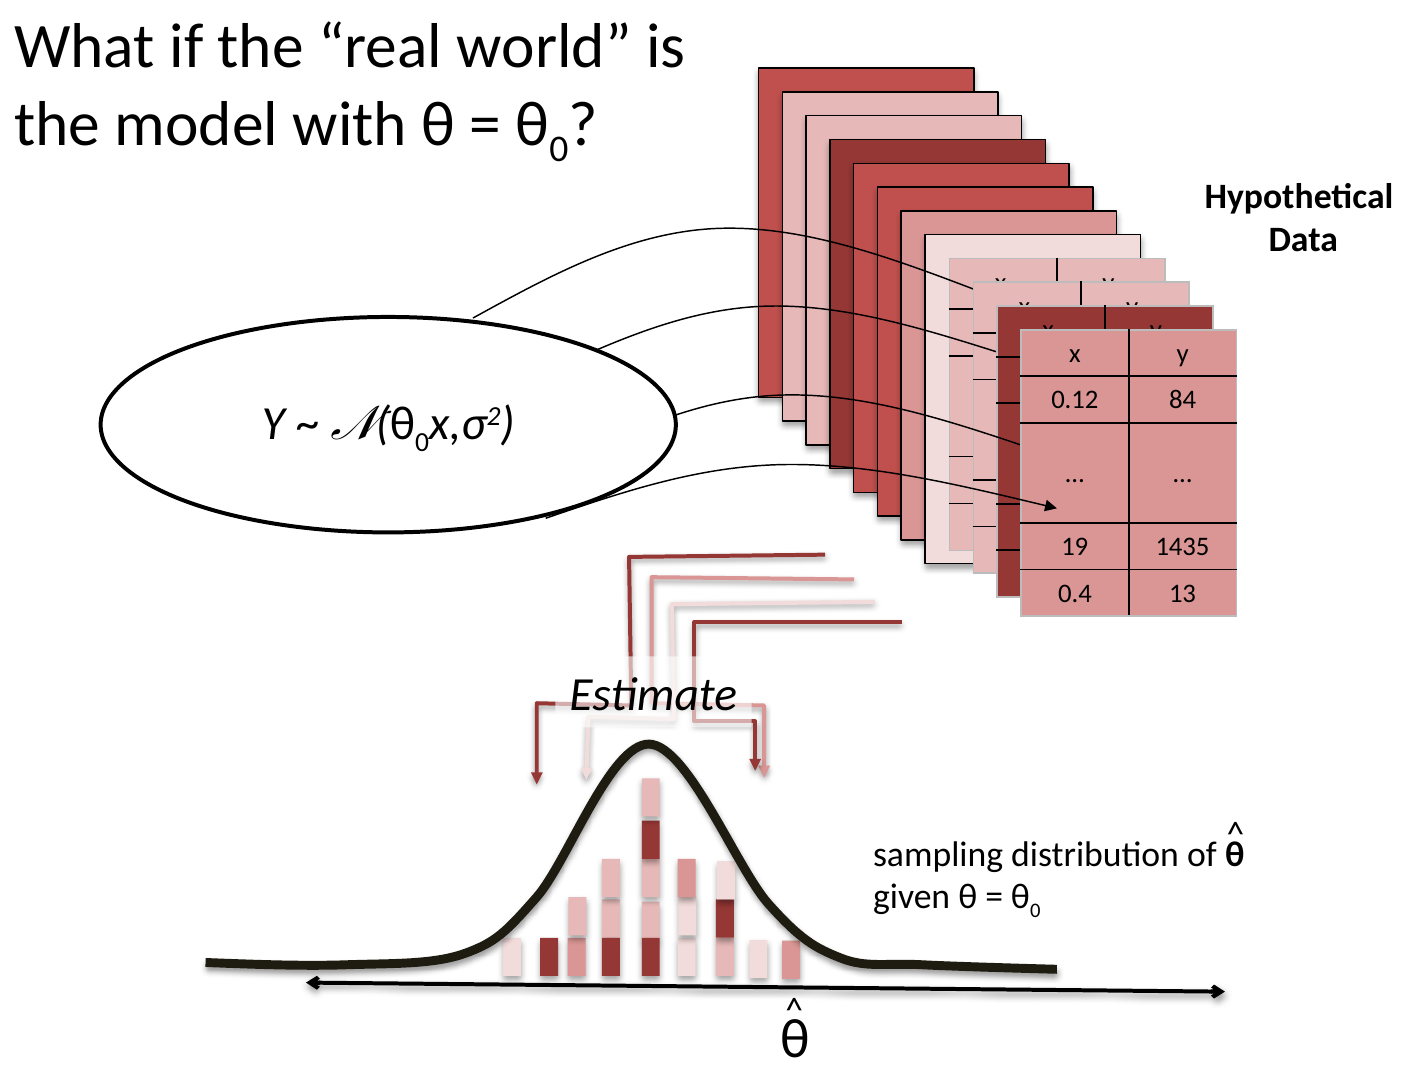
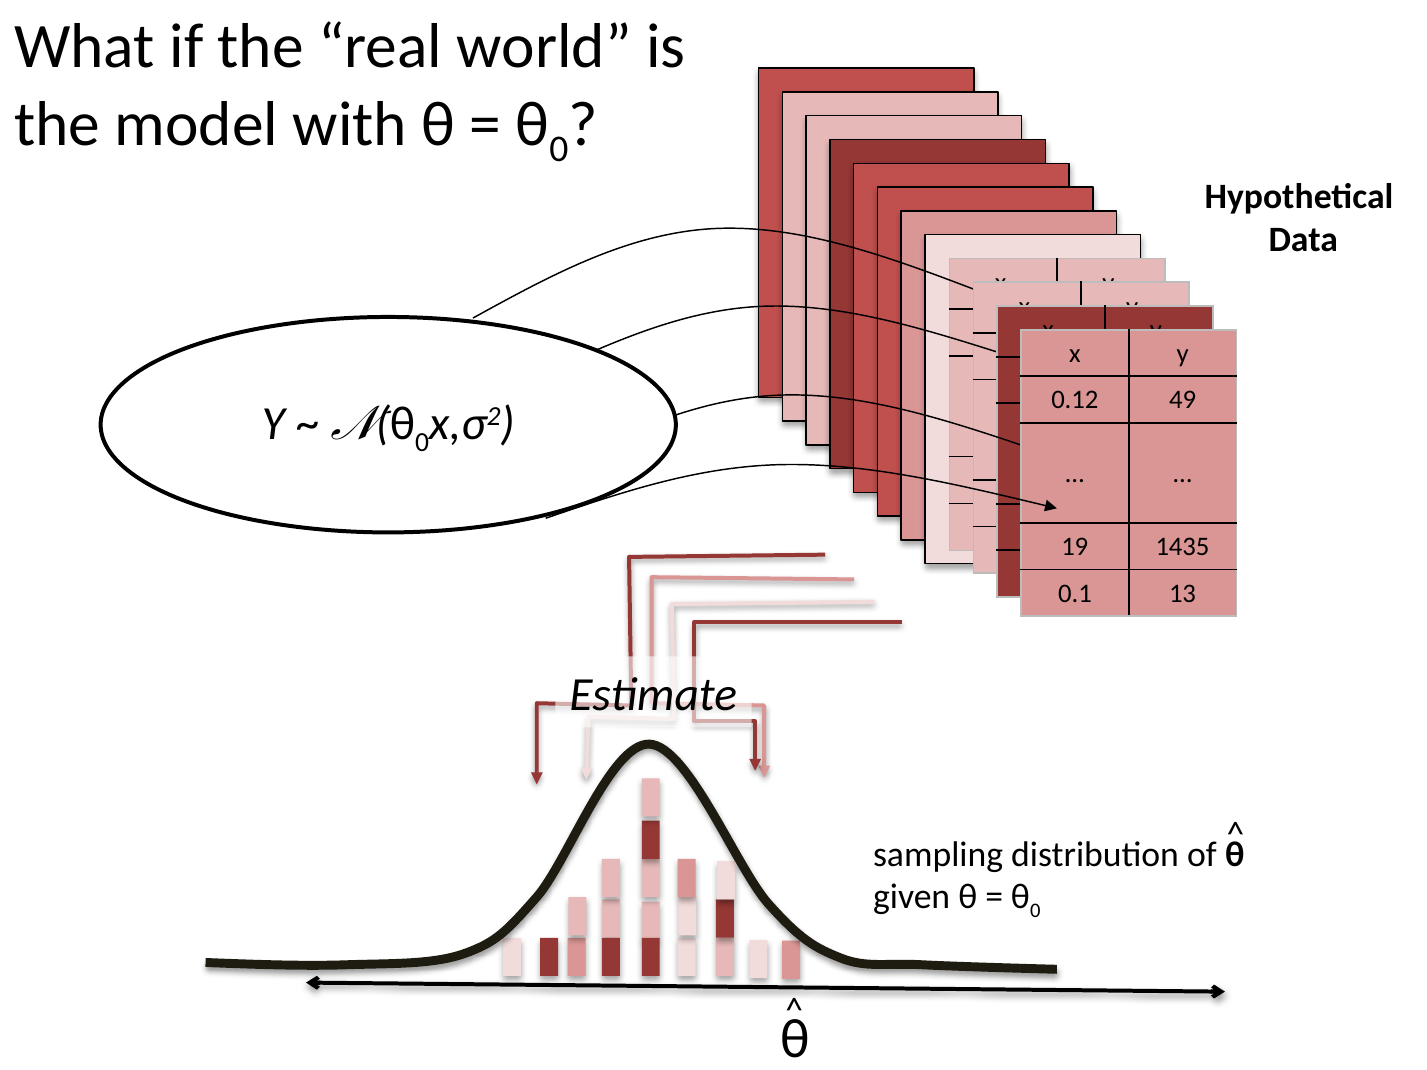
84: 84 -> 49 (1183, 400)
0.4: 0.4 -> 0.1 (1075, 593)
